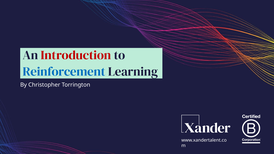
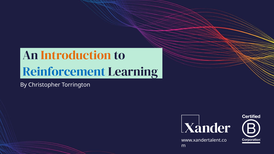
Introduction colour: red -> orange (76, 55)
